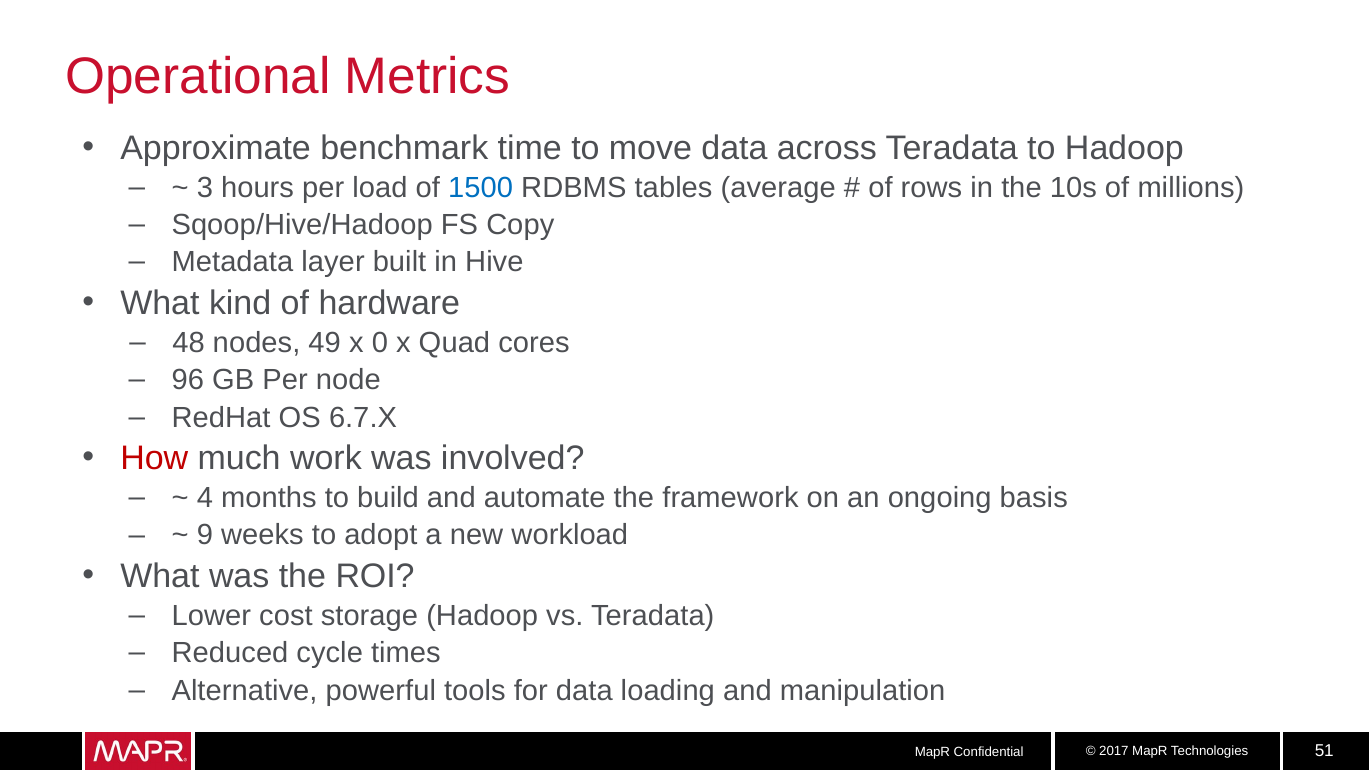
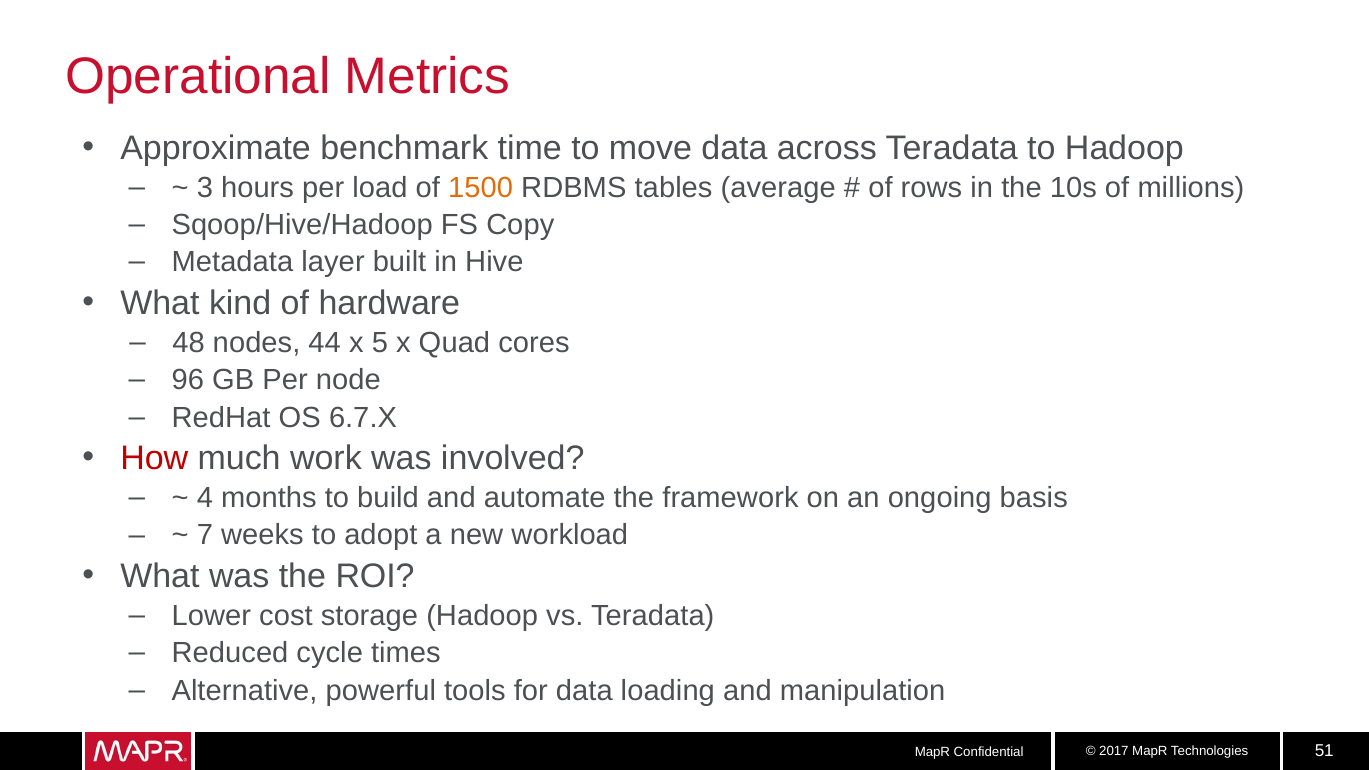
1500 colour: blue -> orange (481, 188)
49: 49 -> 44 (325, 343)
0: 0 -> 5 (380, 343)
9: 9 -> 7 (205, 535)
